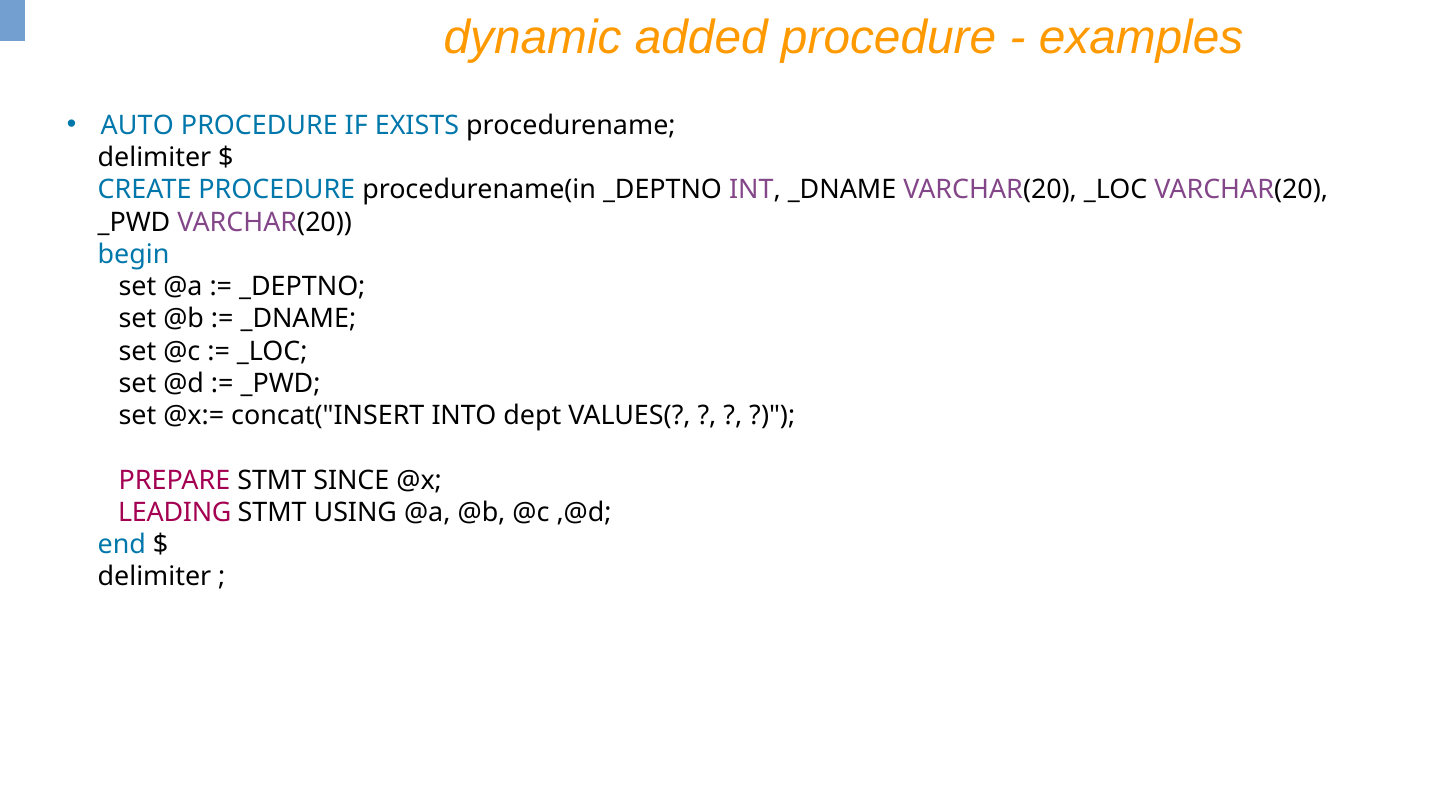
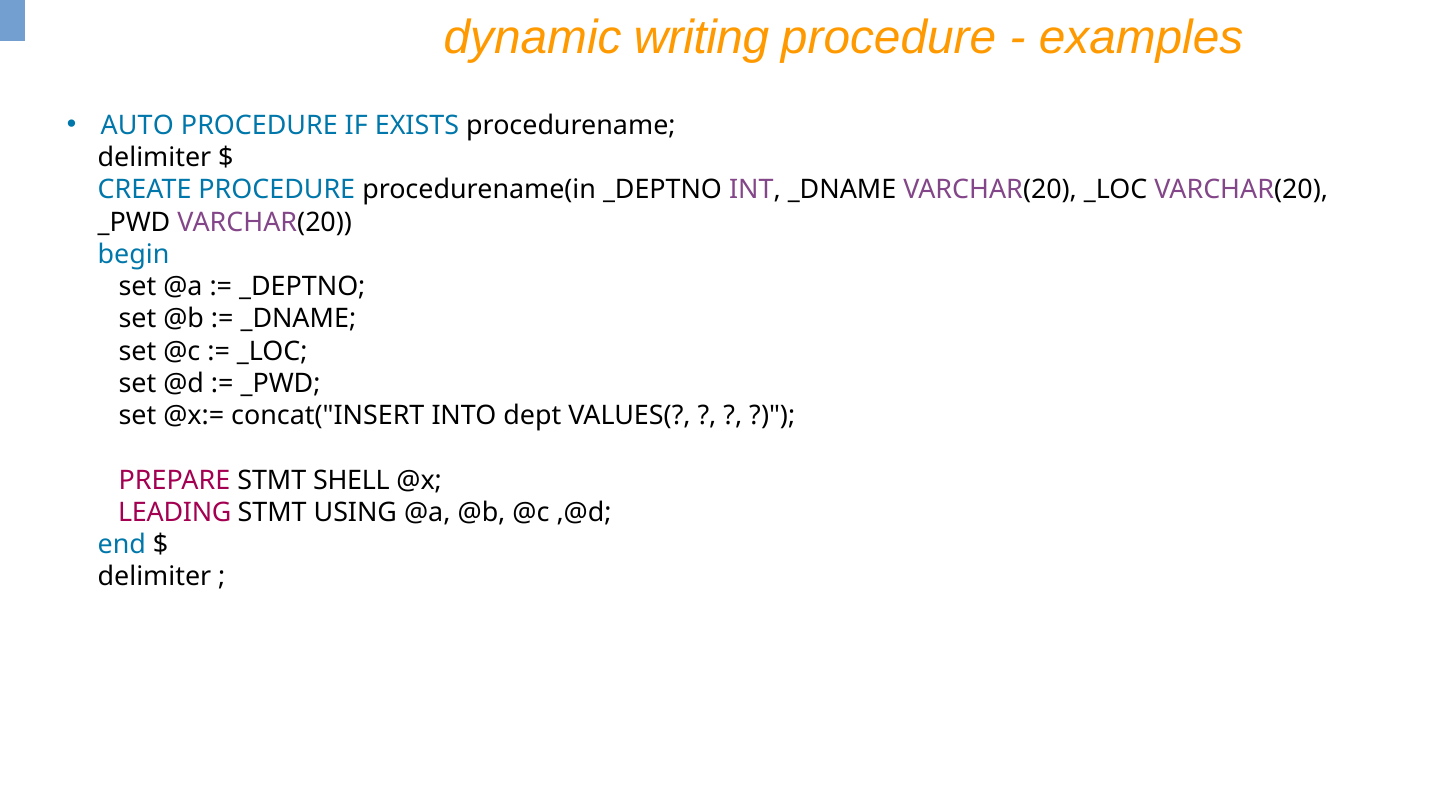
added: added -> writing (701, 37)
SINCE: SINCE -> SHELL (351, 481)
